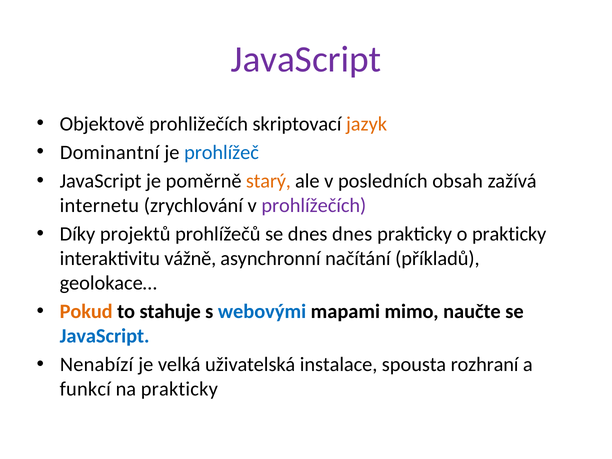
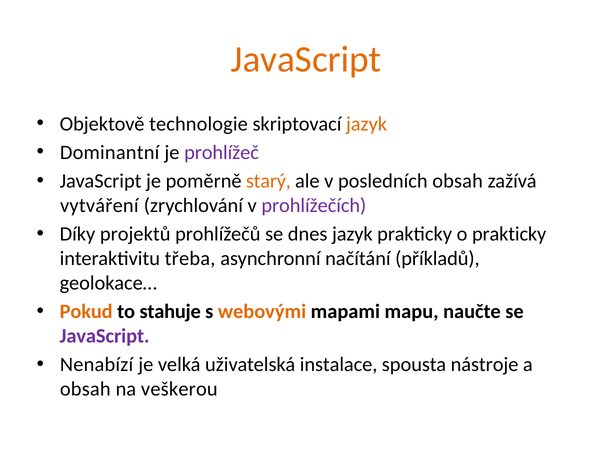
JavaScript colour: purple -> orange (306, 59)
prohližečích: prohližečích -> technologie (198, 124)
prohlížeč colour: blue -> purple (221, 152)
internetu: internetu -> vytváření (99, 205)
dnes dnes: dnes -> jazyk (352, 234)
vážně: vážně -> třeba (190, 258)
webovými colour: blue -> orange (262, 311)
mimo: mimo -> mapu (412, 311)
JavaScript colour: blue -> purple (105, 336)
rozhraní: rozhraní -> nástroje (485, 365)
funkcí: funkcí -> obsah (85, 389)
na prakticky: prakticky -> veškerou (179, 389)
